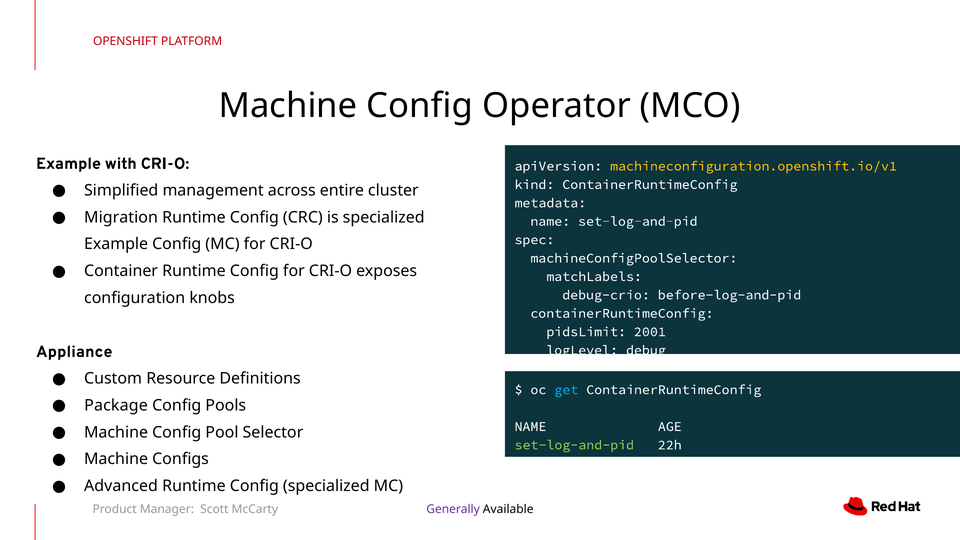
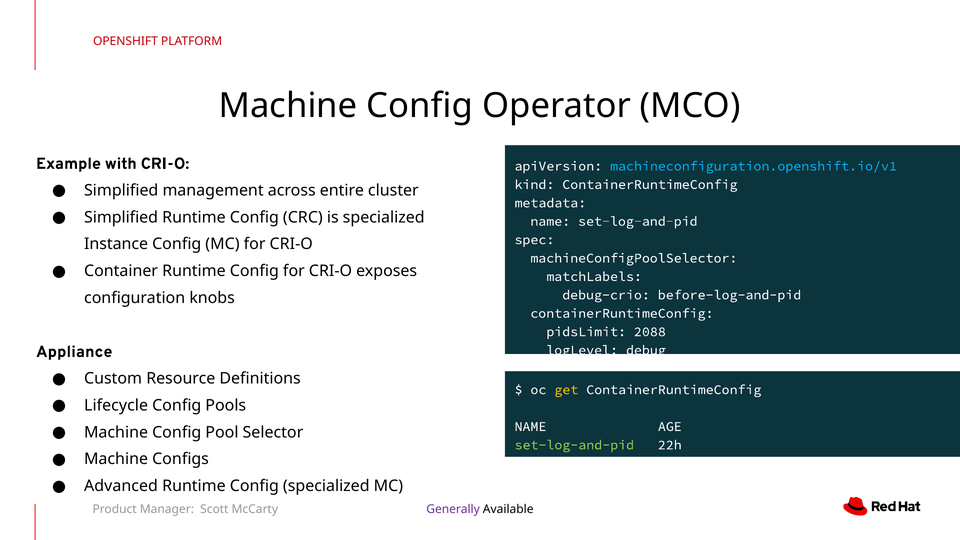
machineconfiguration.openshift.io/v1 colour: yellow -> light blue (753, 166)
Migration: Migration -> Simplified (121, 217)
Example: Example -> Instance (116, 244)
2001: 2001 -> 2088 (650, 332)
get colour: light blue -> yellow (566, 390)
Package: Package -> Lifecycle (116, 405)
